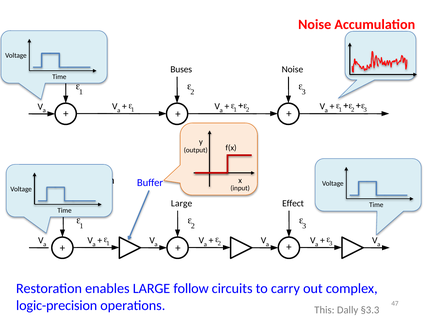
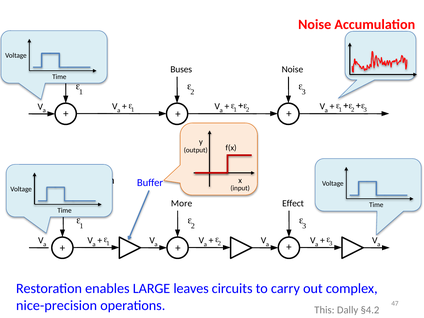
Large: Large -> More (182, 203)
follow: follow -> leaves (191, 288)
logic-precision: logic-precision -> nice-precision (57, 305)
§3.3: §3.3 -> §4.2 (370, 310)
